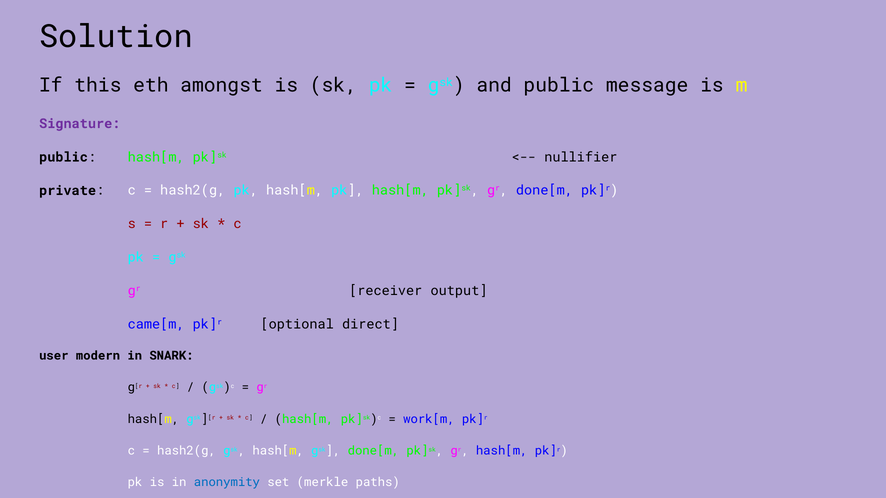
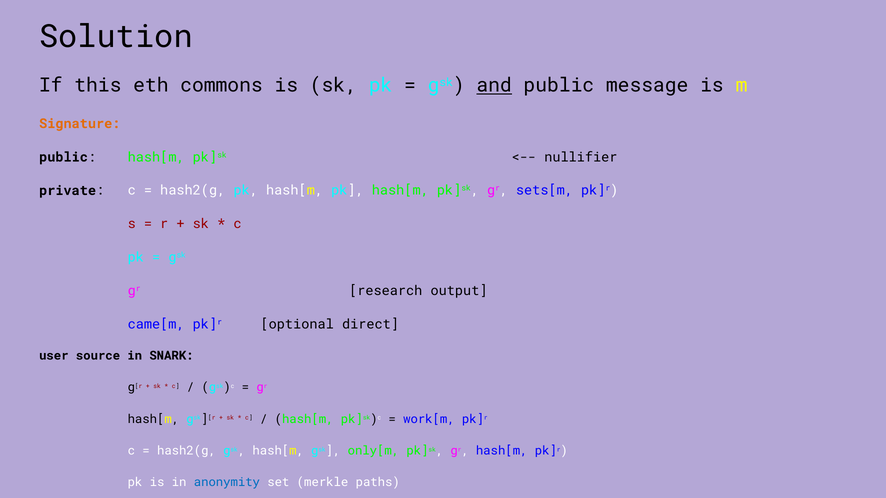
amongst: amongst -> commons (221, 86)
and underline: none -> present (494, 86)
Signature colour: purple -> orange (80, 124)
gr done[m: done[m -> sets[m (544, 191)
receiver: receiver -> research (386, 291)
modern: modern -> source (98, 356)
gsk done[m: done[m -> only[m (373, 451)
